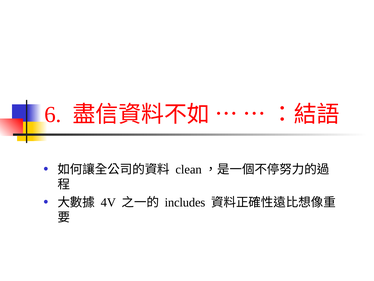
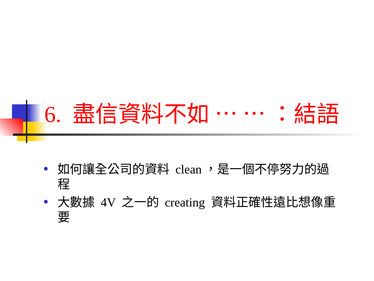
includes: includes -> creating (185, 202)
